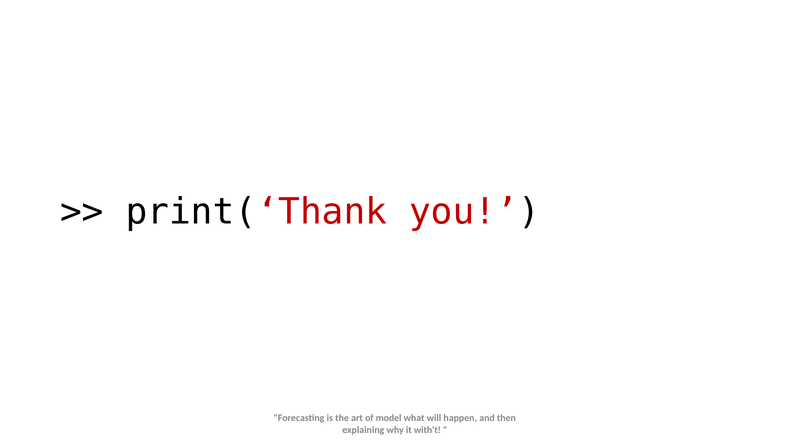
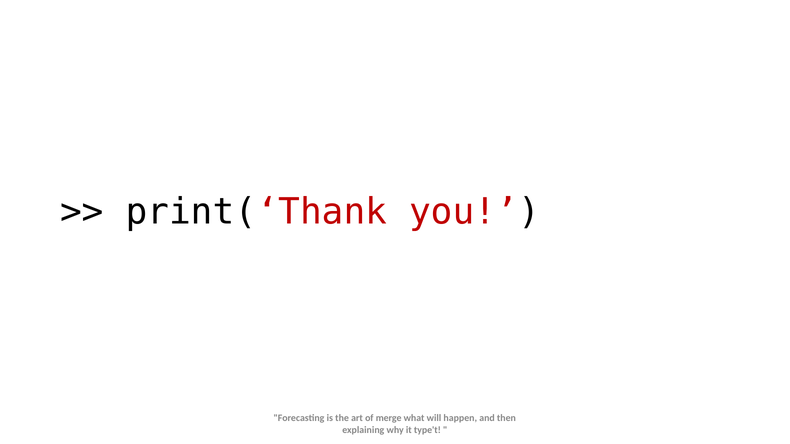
model: model -> merge (389, 418)
with't: with't -> type't (427, 430)
